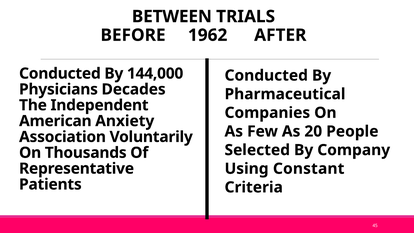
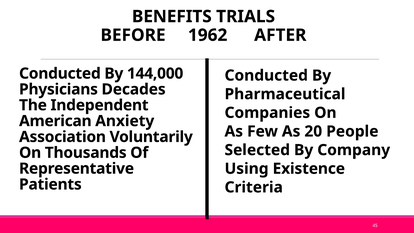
BETWEEN: BETWEEN -> BENEFITS (172, 17)
Constant: Constant -> Existence (309, 169)
